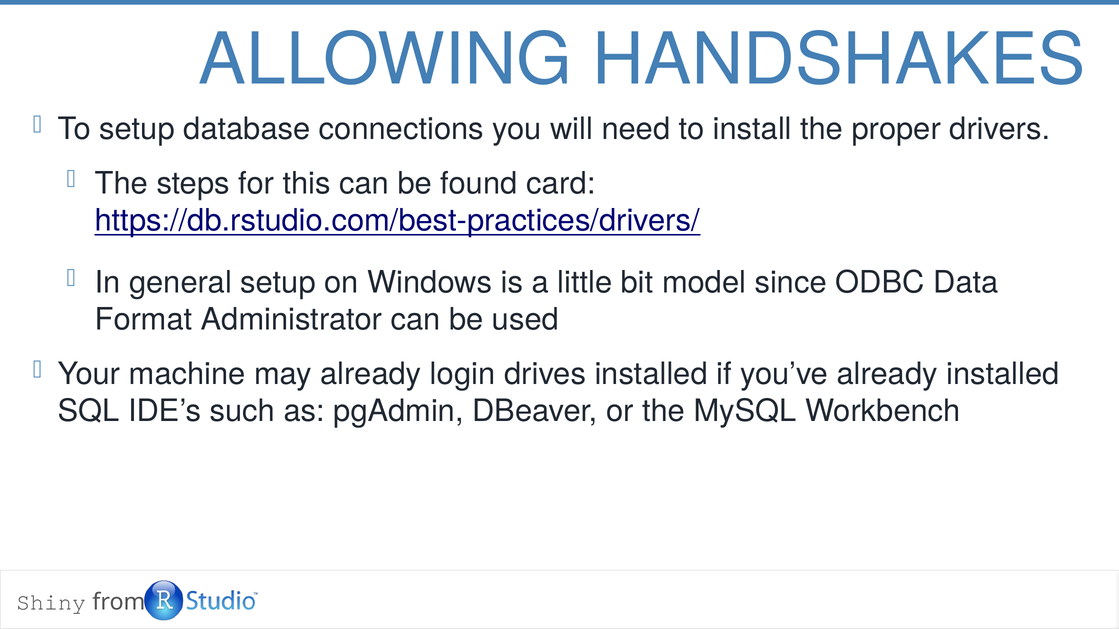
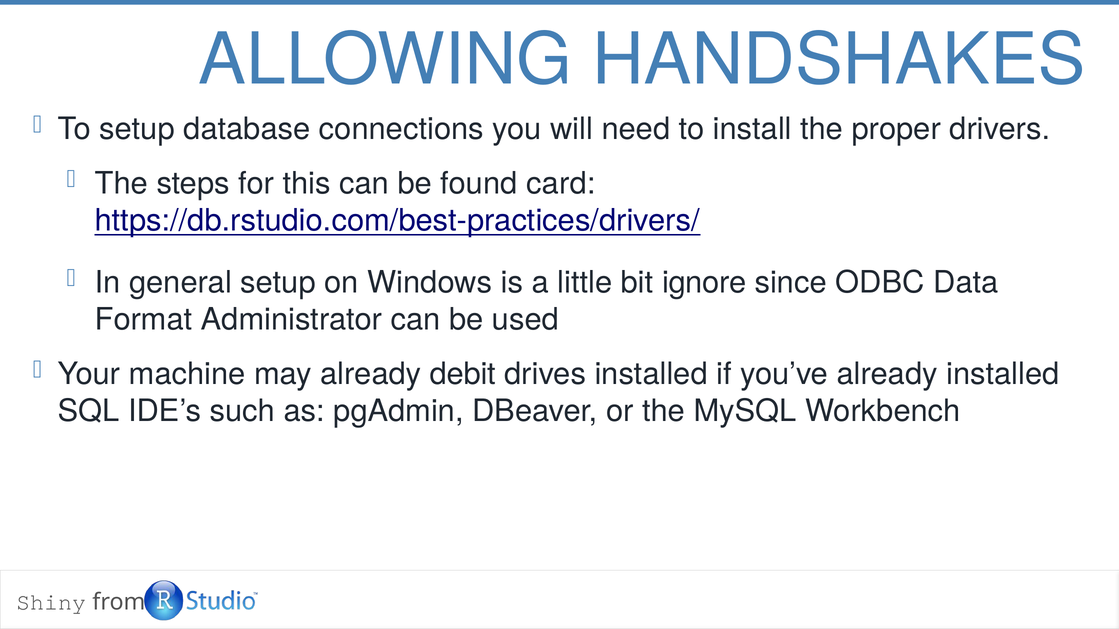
model: model -> ignore (704, 283)
login: login -> debit (463, 374)
